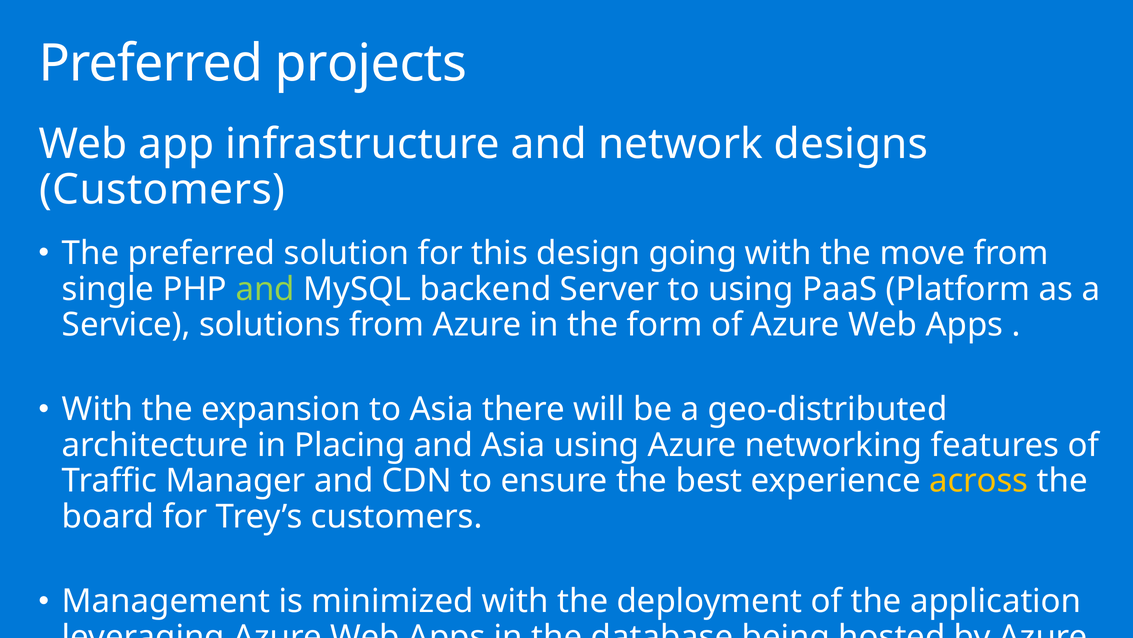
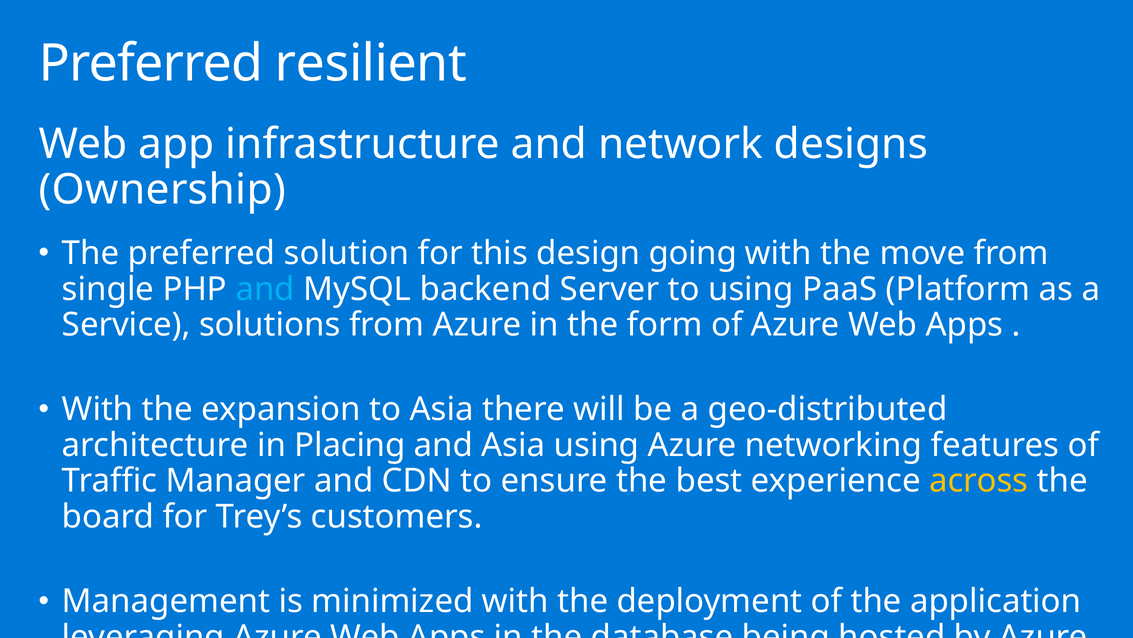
projects: projects -> resilient (371, 63)
Customers: Customers -> Ownership (162, 190)
and colour: light green -> light blue (265, 289)
